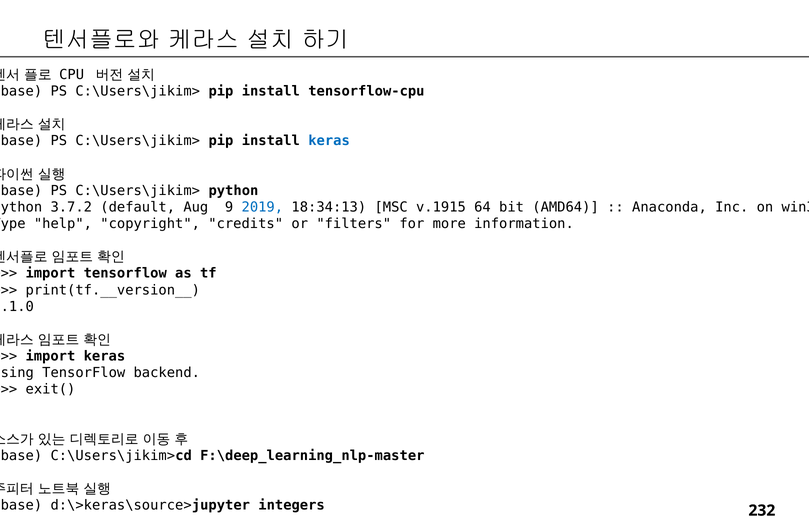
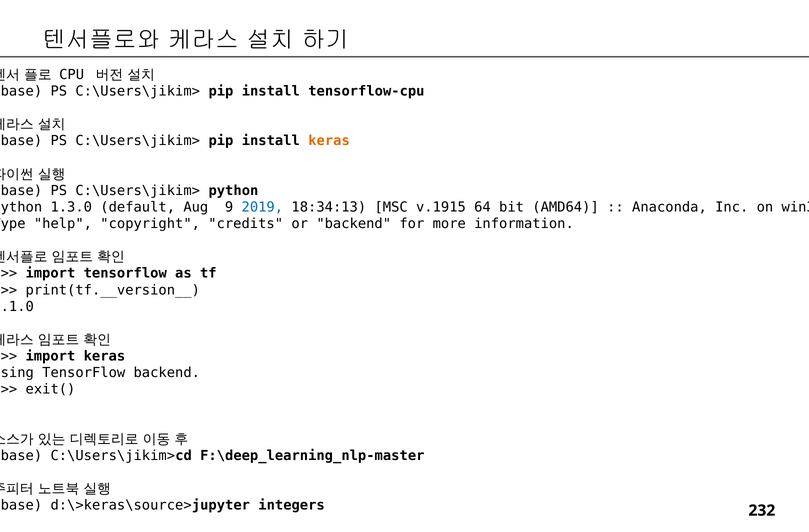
keras colour: blue -> orange (329, 141)
3.7.2: 3.7.2 -> 1.3.0 (71, 207)
or filters: filters -> backend (354, 223)
